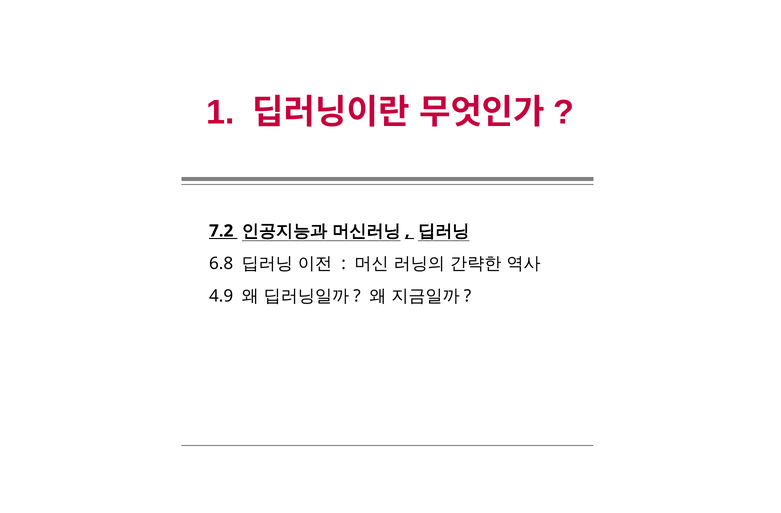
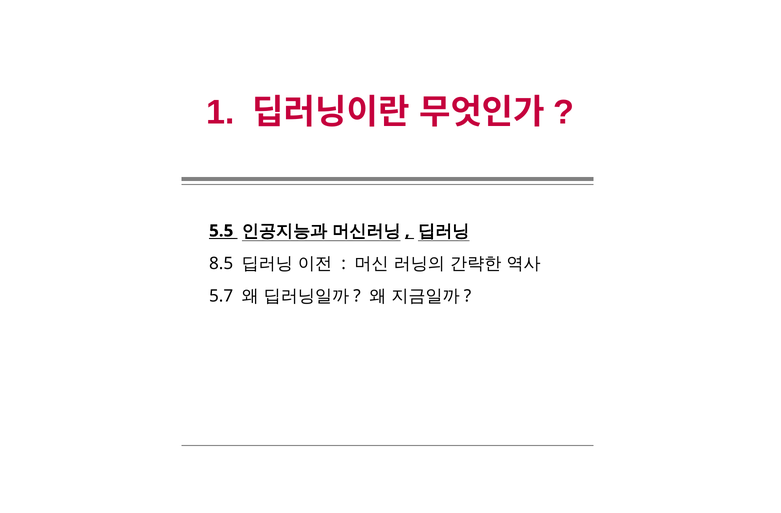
7.2: 7.2 -> 5.5 (221, 231)
6.8: 6.8 -> 8.5 (221, 264)
4.9: 4.9 -> 5.7 (221, 296)
